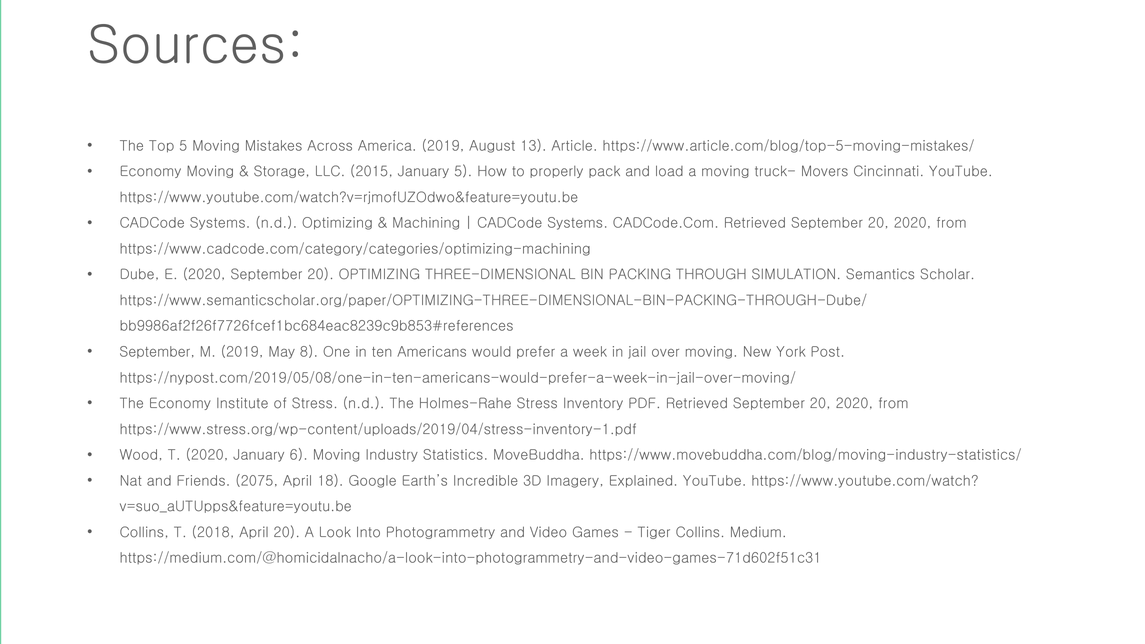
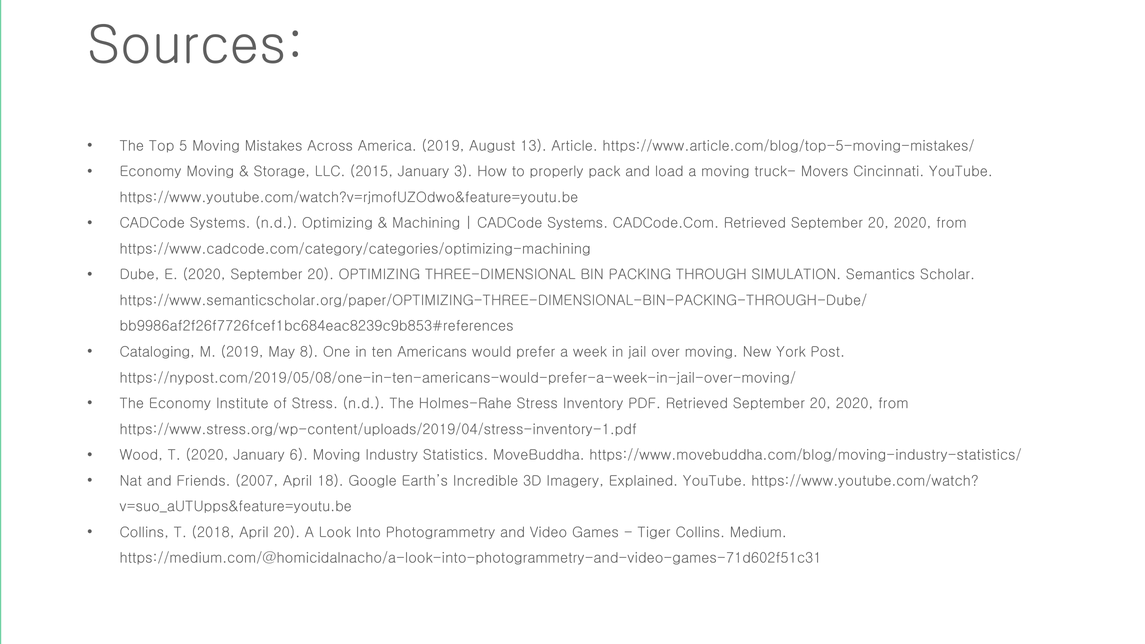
January 5: 5 -> 3 (463, 172)
September: September -> Cataloging (157, 352)
2075: 2075 -> 2007 (257, 481)
